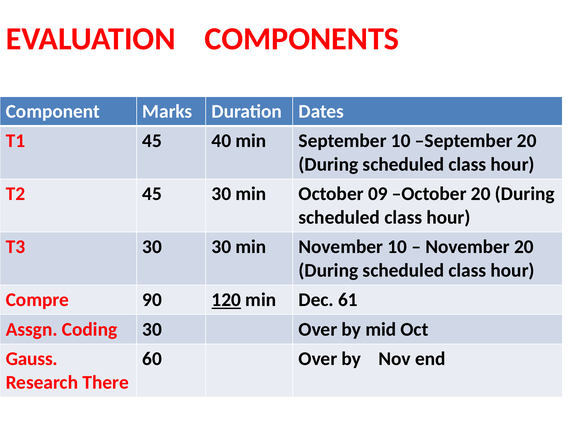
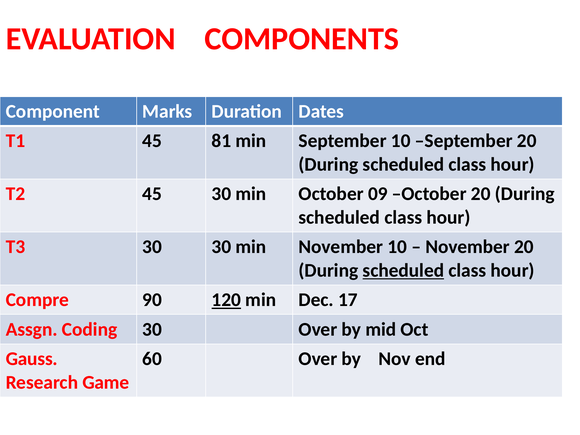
40: 40 -> 81 (221, 141)
scheduled underline: none -> present (403, 271)
61: 61 -> 17 (348, 300)
There: There -> Game (106, 382)
